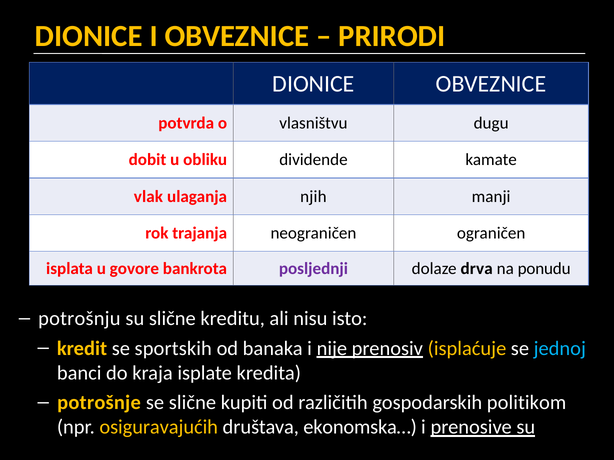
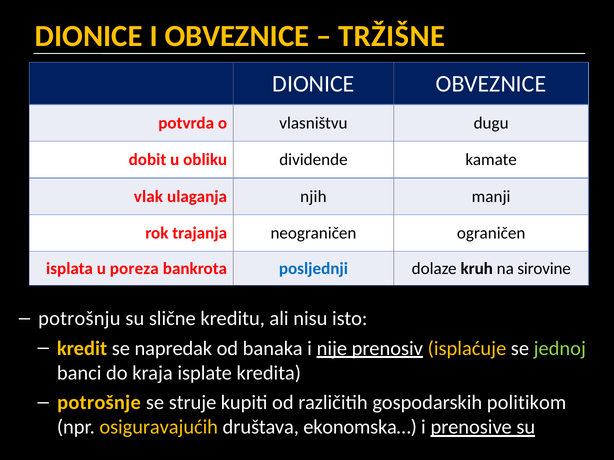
PRIRODI: PRIRODI -> TRŽIŠNE (392, 36)
govore: govore -> poreza (134, 269)
posljednji colour: purple -> blue (313, 269)
drva: drva -> kruh (477, 269)
ponudu: ponudu -> sirovine (544, 269)
sportskih: sportskih -> napredak (173, 349)
jednoj colour: light blue -> light green (560, 349)
se slične: slične -> struje (193, 403)
